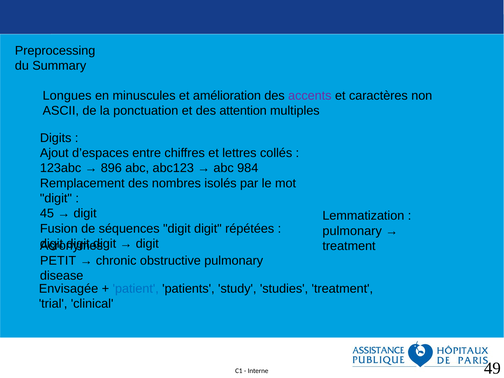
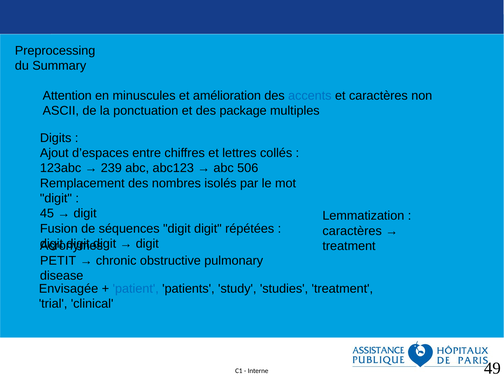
Longues: Longues -> Attention (67, 96)
accents colour: purple -> blue (310, 96)
attention: attention -> package (243, 111)
896: 896 -> 239 (111, 168)
984: 984 -> 506 (248, 168)
pulmonary: pulmonary -> caractères (352, 231)
